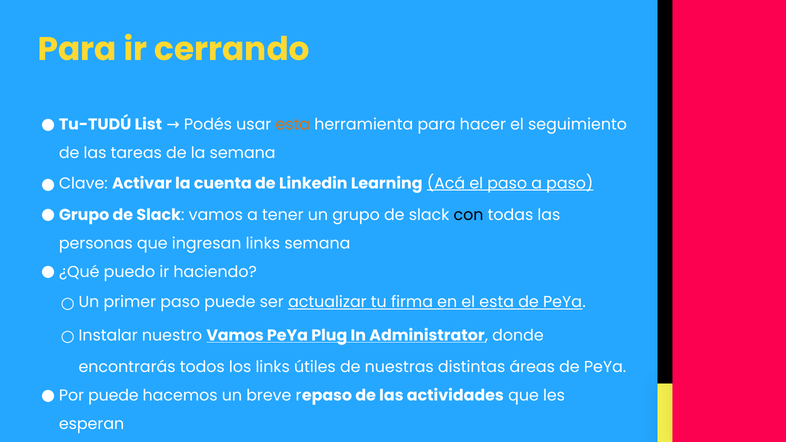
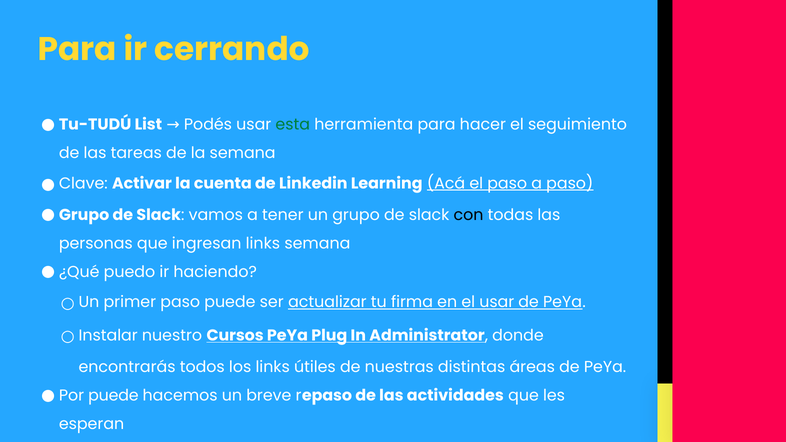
esta colour: orange -> green (293, 125)
el esta: esta -> usar (497, 302)
nuestro Vamos: Vamos -> Cursos (235, 335)
